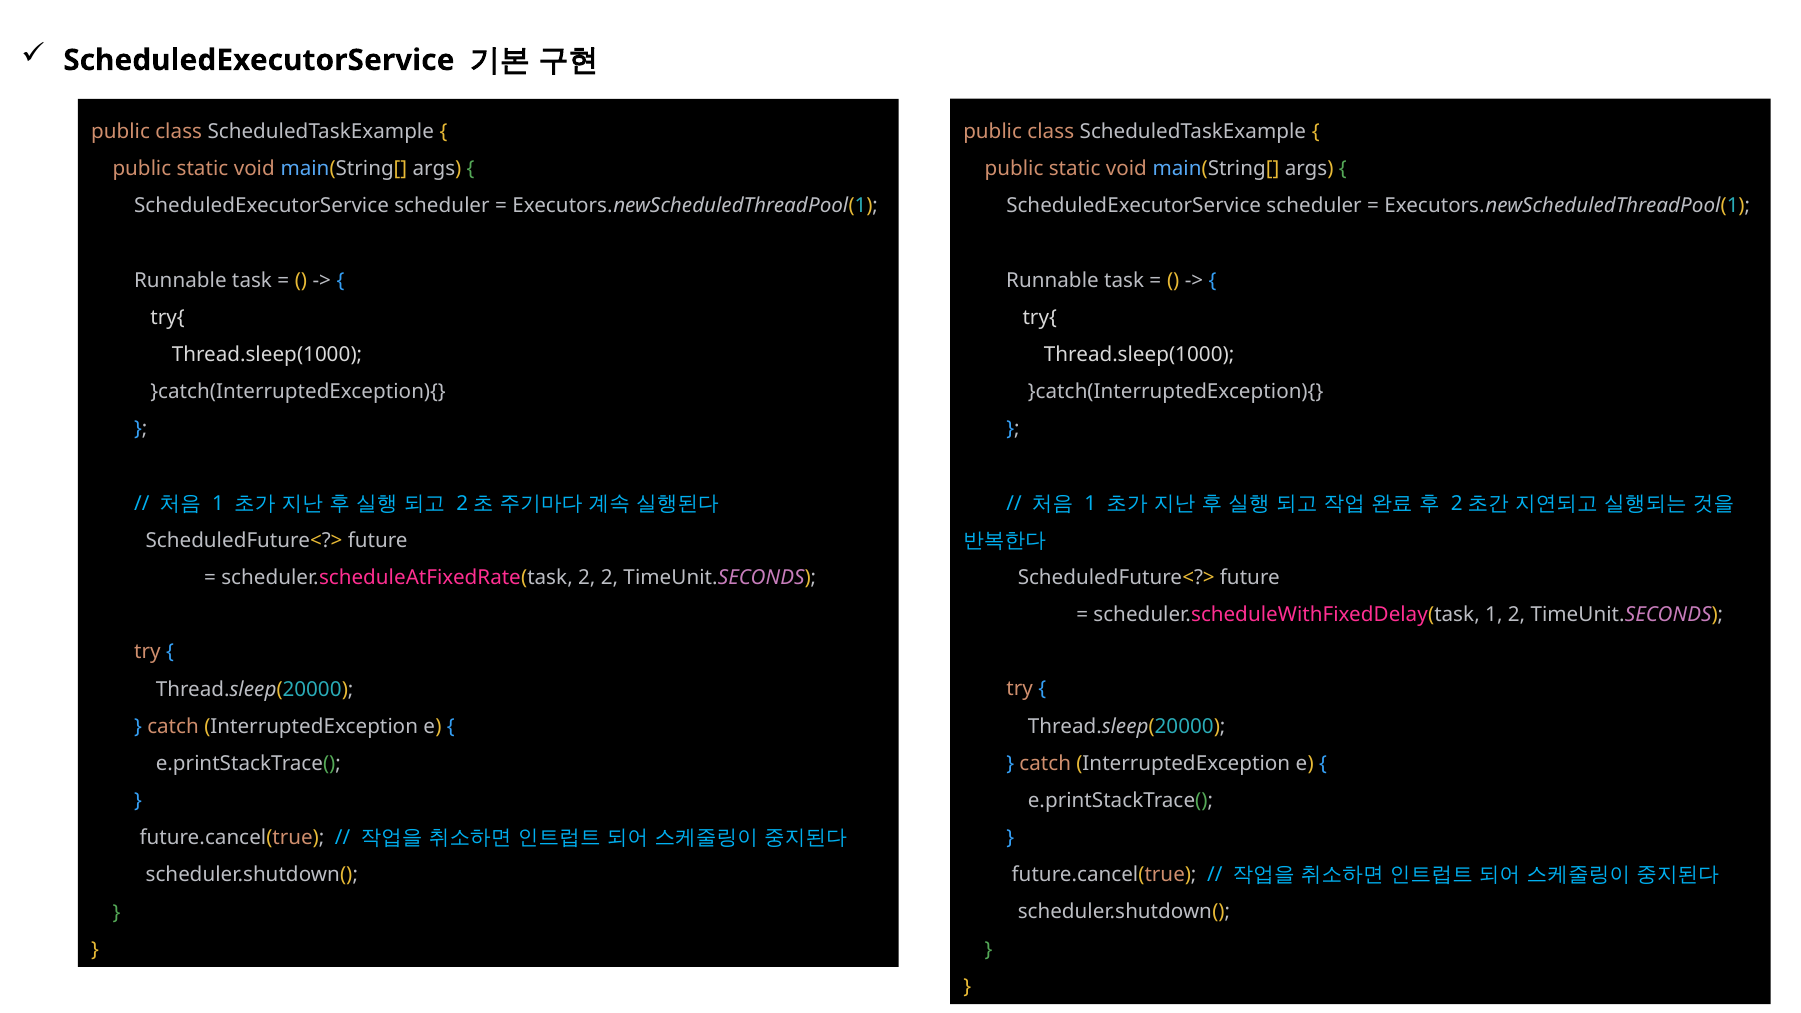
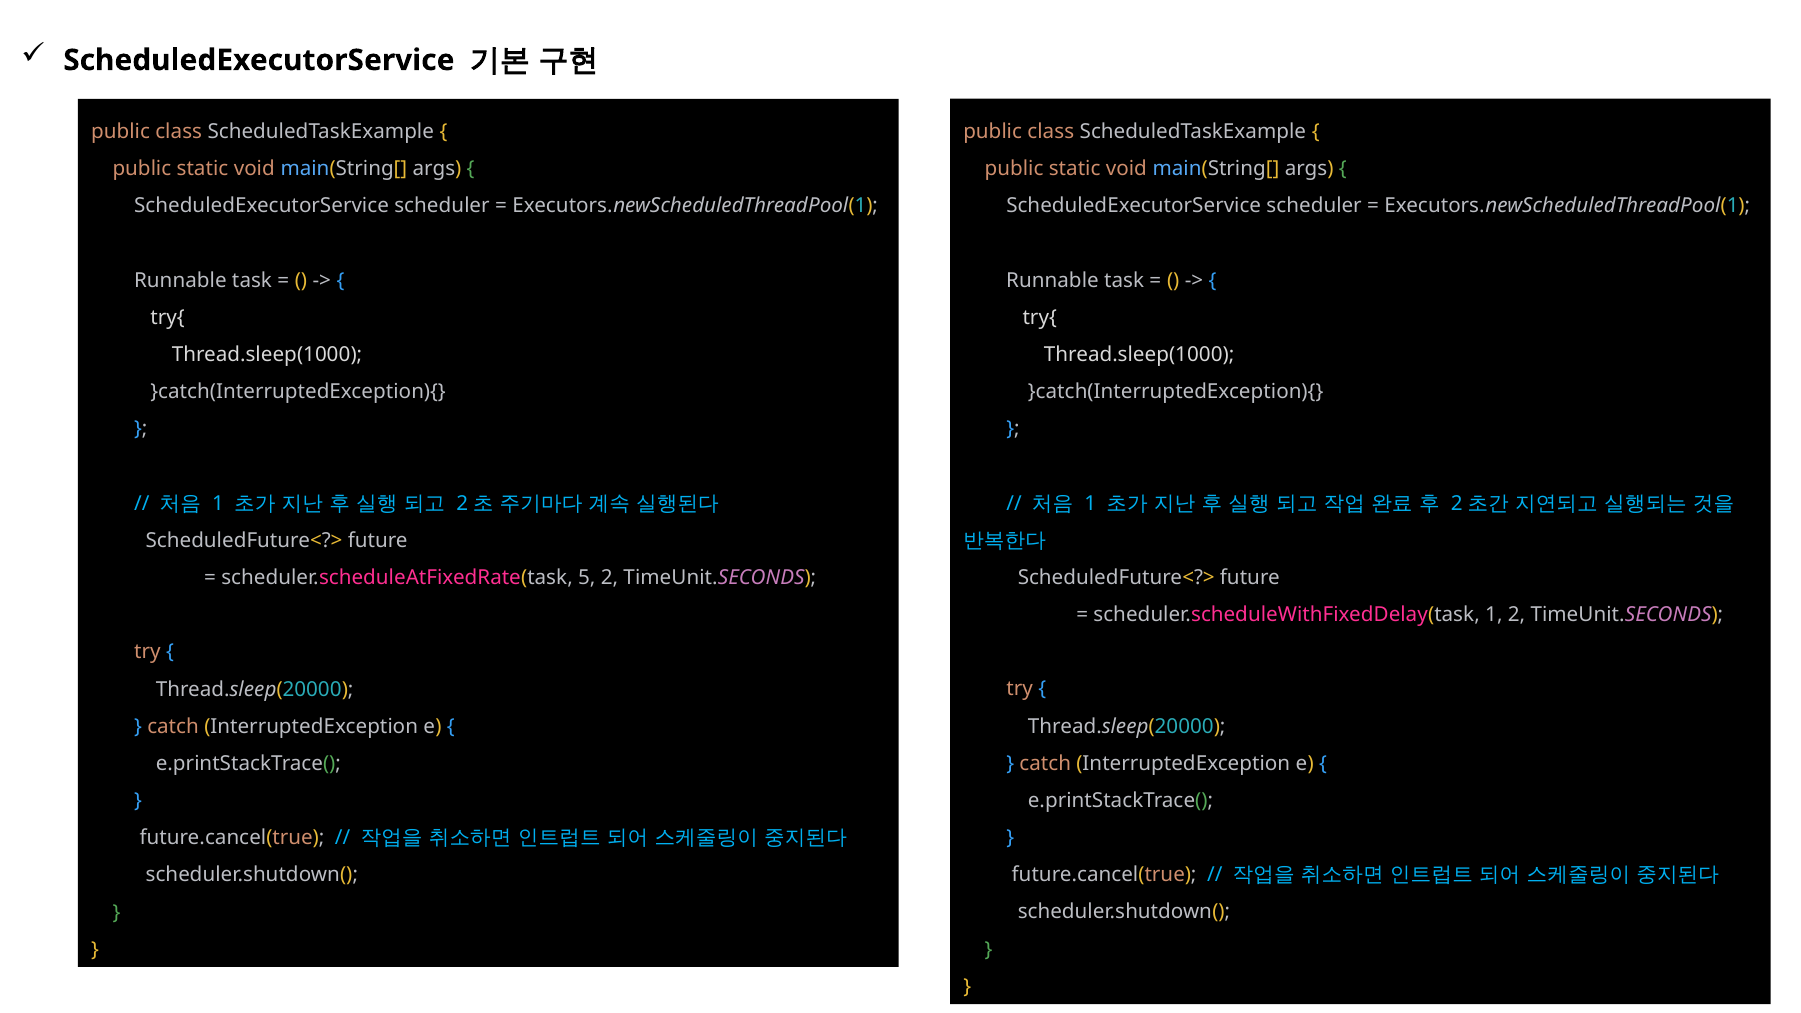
scheduler.scheduleAtFixedRate(task 2: 2 -> 5 (587, 578)
